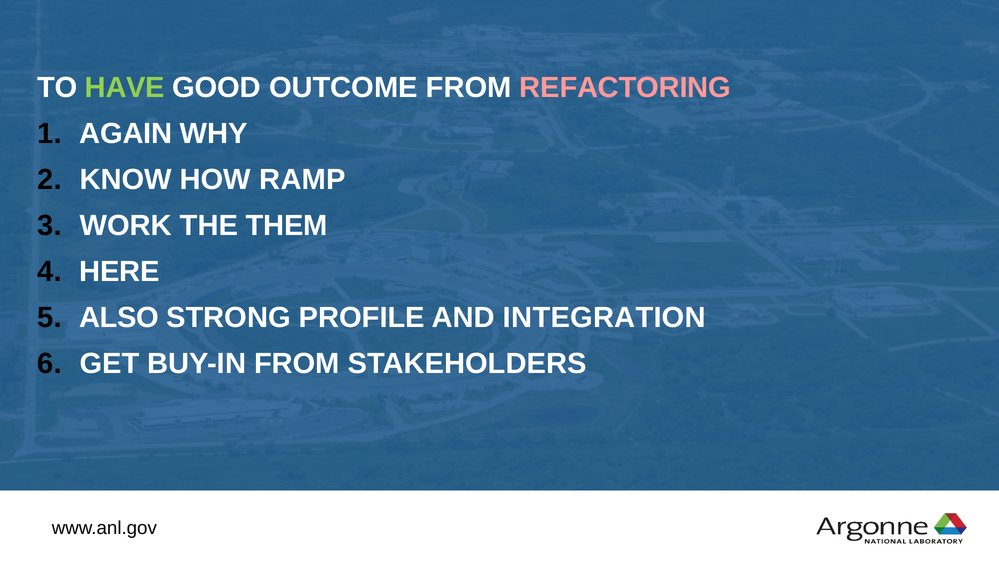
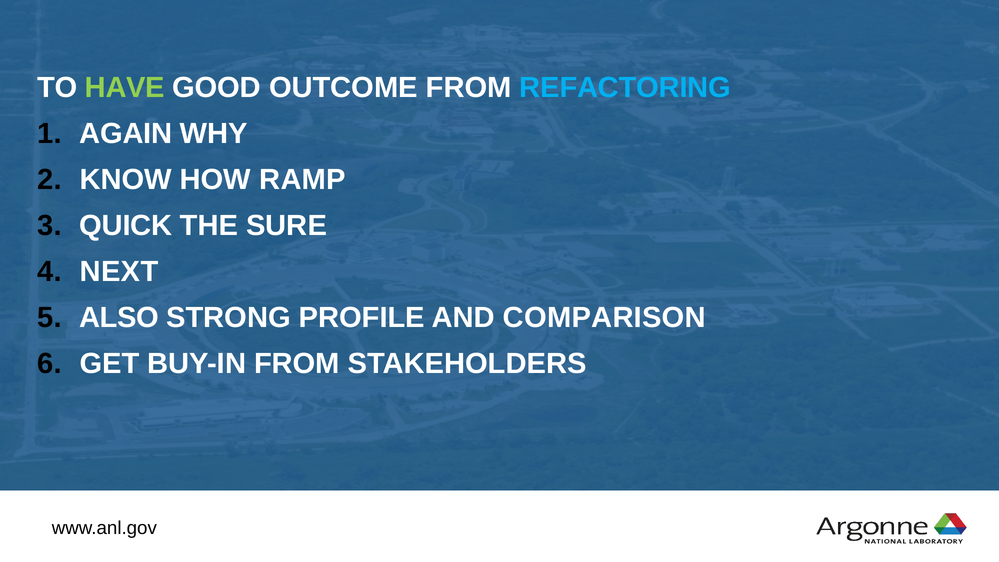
REFACTORING colour: pink -> light blue (625, 88)
WORK: WORK -> QUICK (126, 226)
THEM: THEM -> SURE (286, 226)
HERE: HERE -> NEXT (119, 272)
INTEGRATION: INTEGRATION -> COMPARISON (604, 318)
